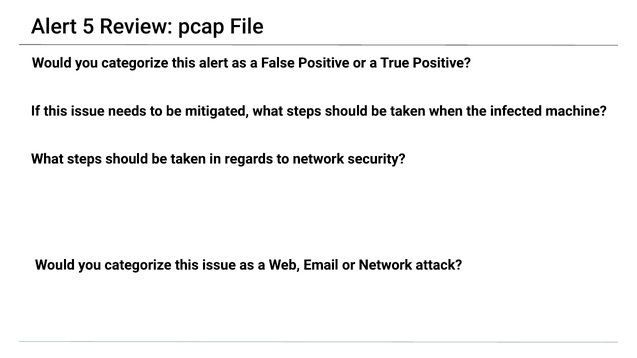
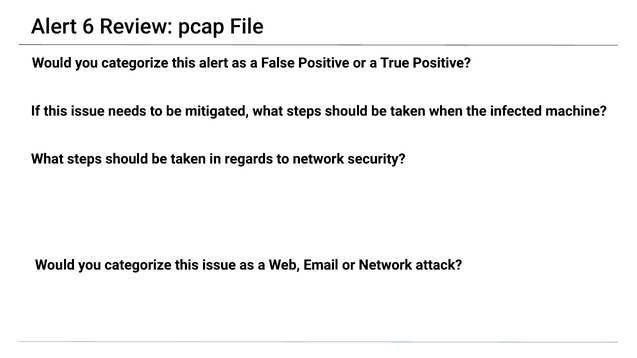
5: 5 -> 6 (88, 27)
